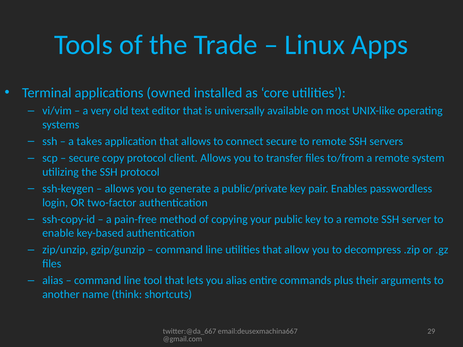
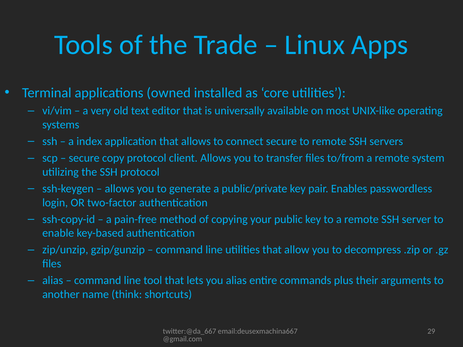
takes: takes -> index (89, 141)
